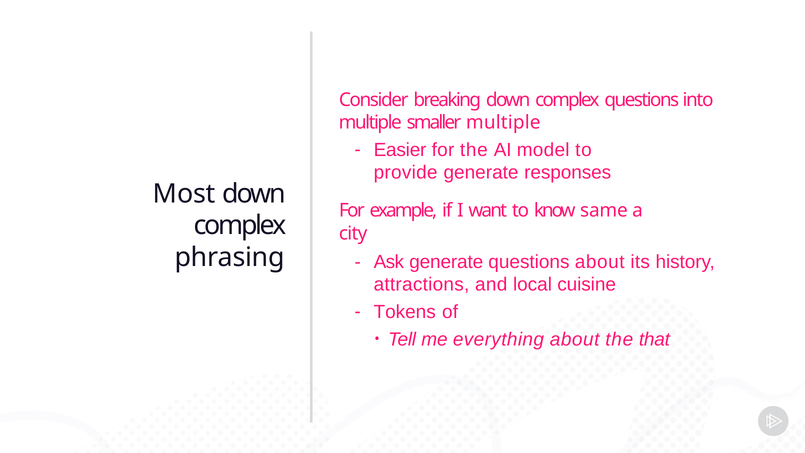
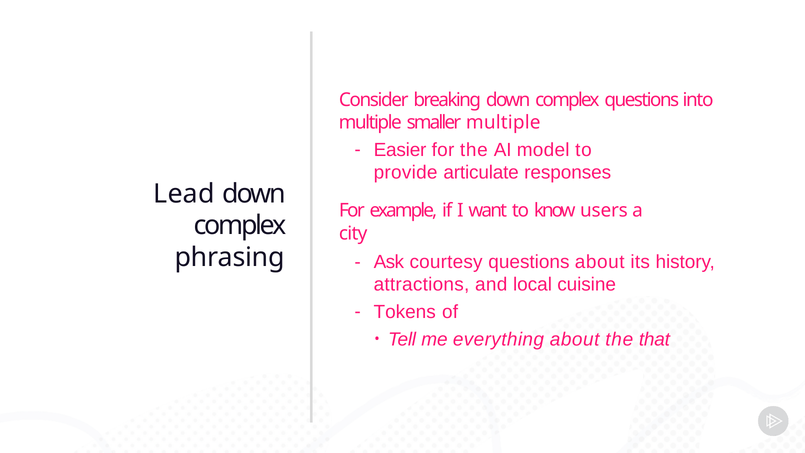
provide generate: generate -> articulate (481, 173)
Most: Most -> Lead (184, 194)
same: same -> users (604, 211)
Ask generate: generate -> courtesy (446, 262)
